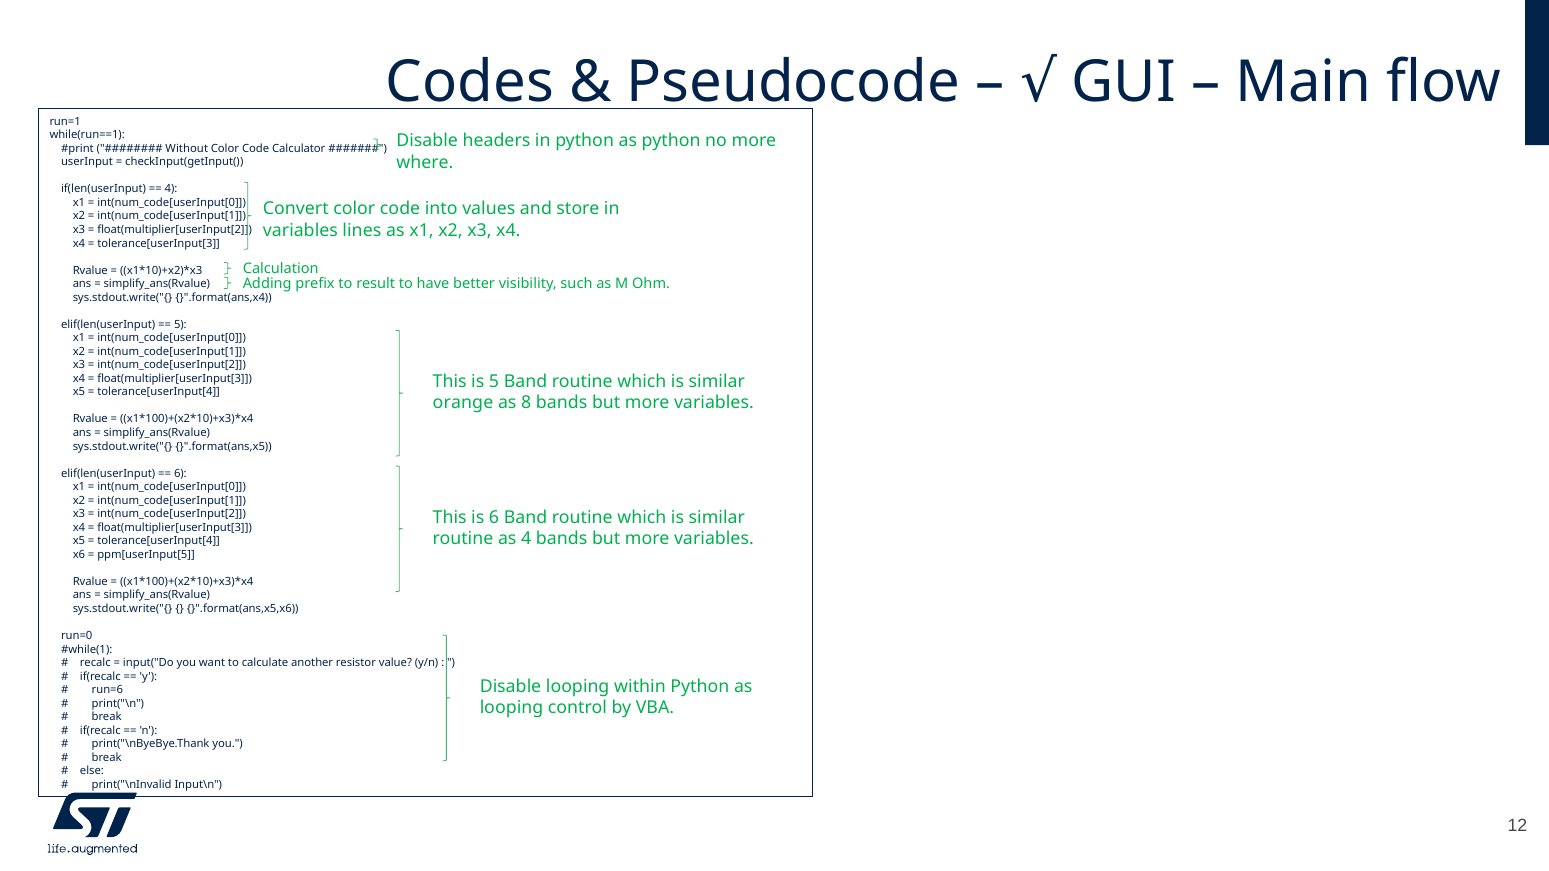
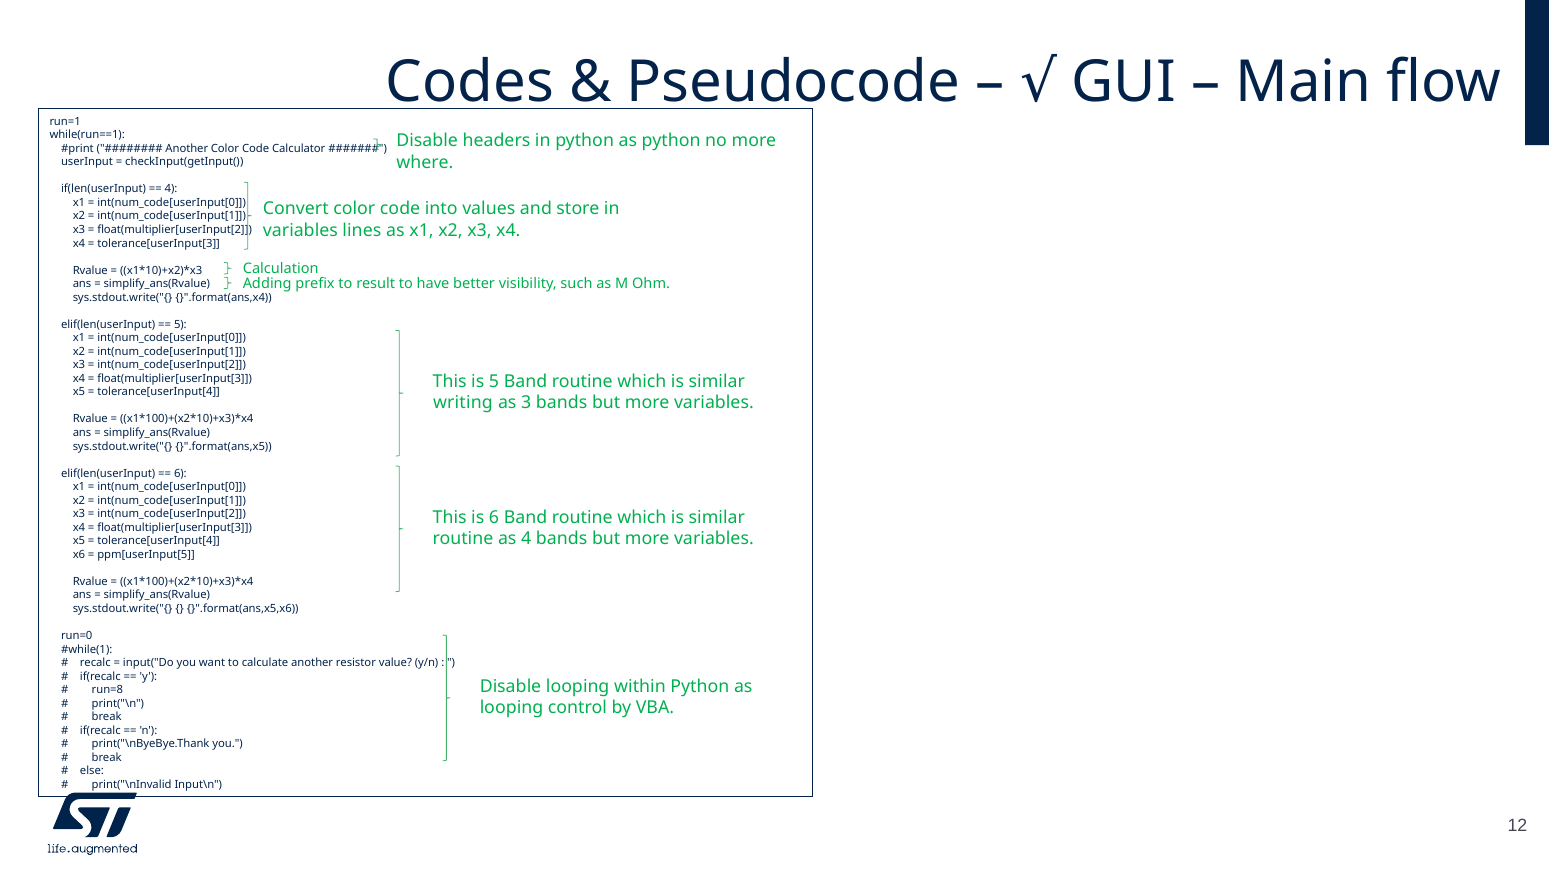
Without: Without -> Another (187, 149)
orange: orange -> writing (463, 403)
8: 8 -> 3 (526, 403)
run=6: run=6 -> run=8 (107, 690)
